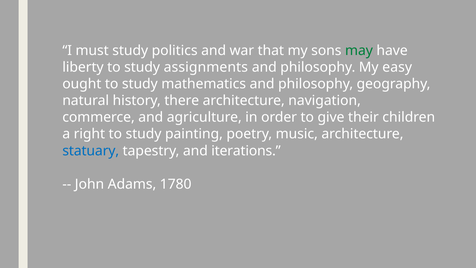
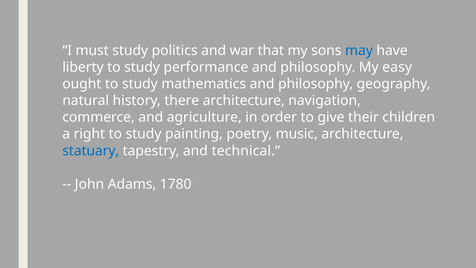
may colour: green -> blue (359, 51)
assignments: assignments -> performance (206, 67)
iterations: iterations -> technical (246, 151)
